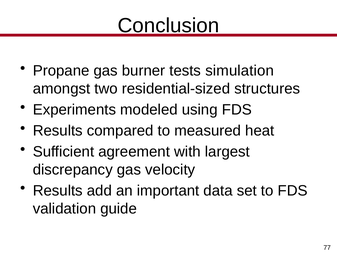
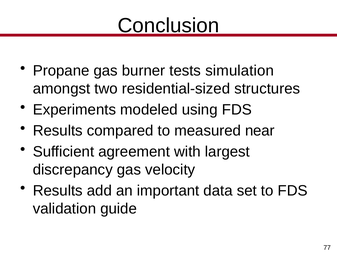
heat: heat -> near (260, 131)
